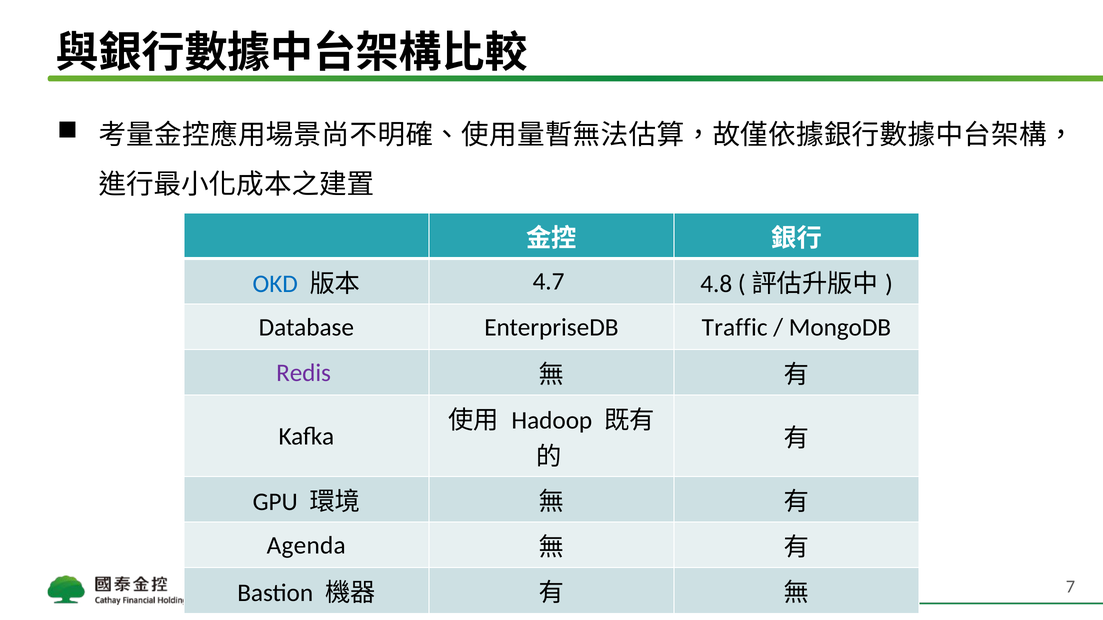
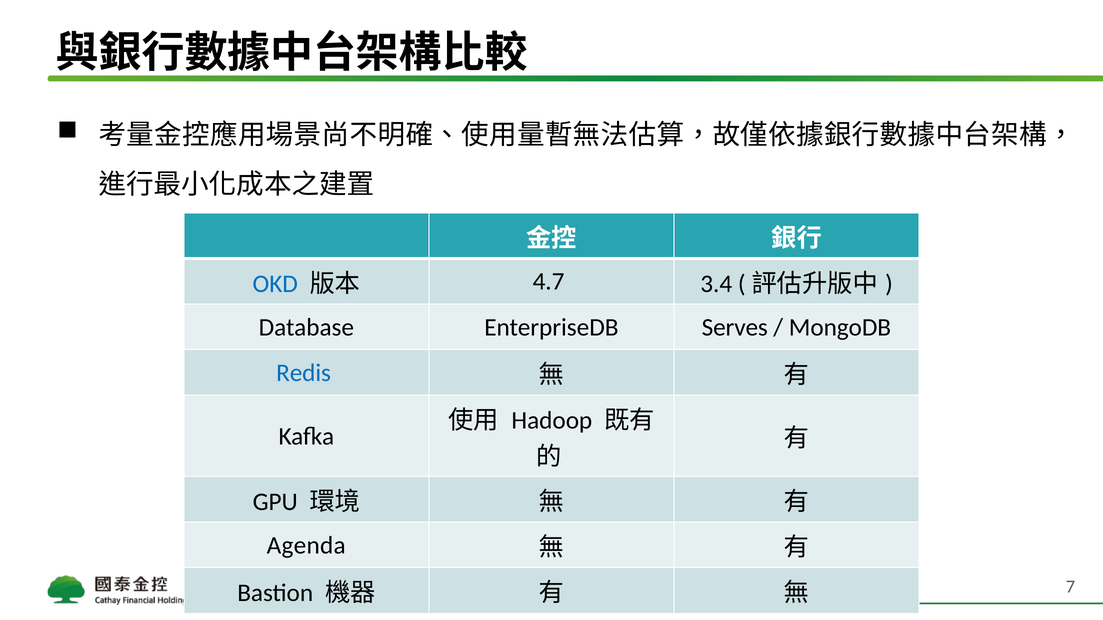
4.8: 4.8 -> 3.4 (716, 284)
Traffic: Traffic -> Serves (735, 327)
Redis colour: purple -> blue (304, 373)
